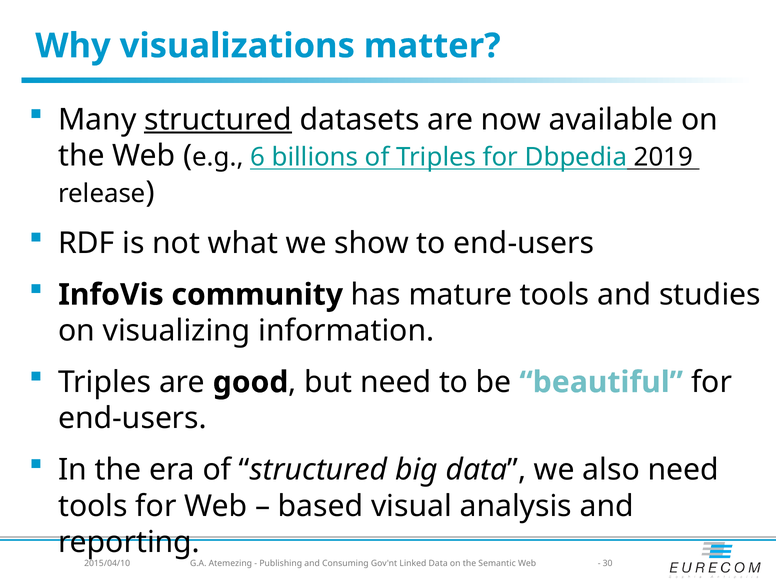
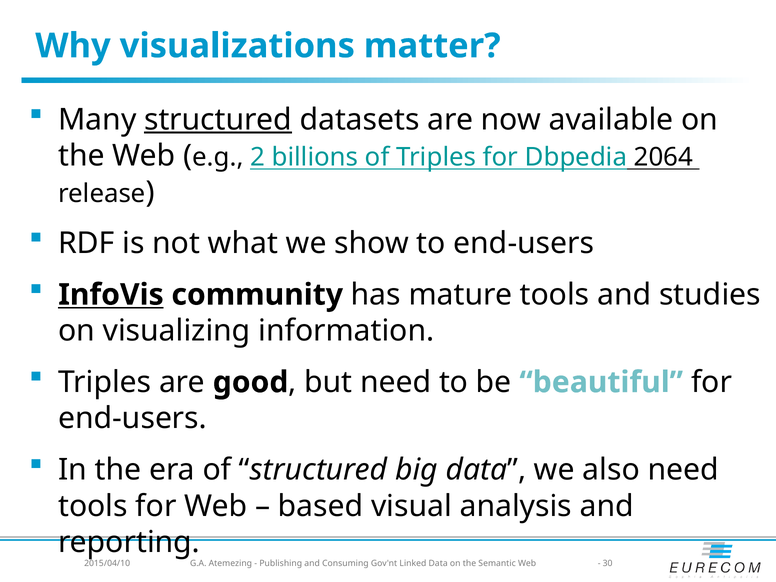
6: 6 -> 2 (258, 157)
2019: 2019 -> 2064 (663, 157)
InfoVis underline: none -> present (111, 295)
